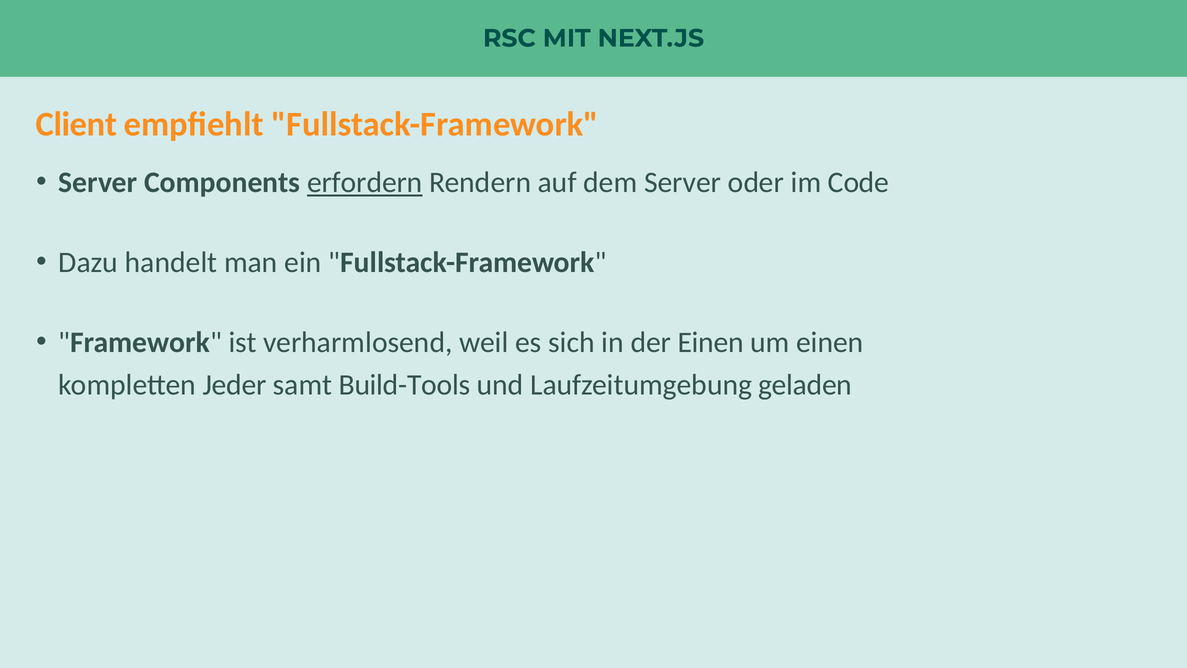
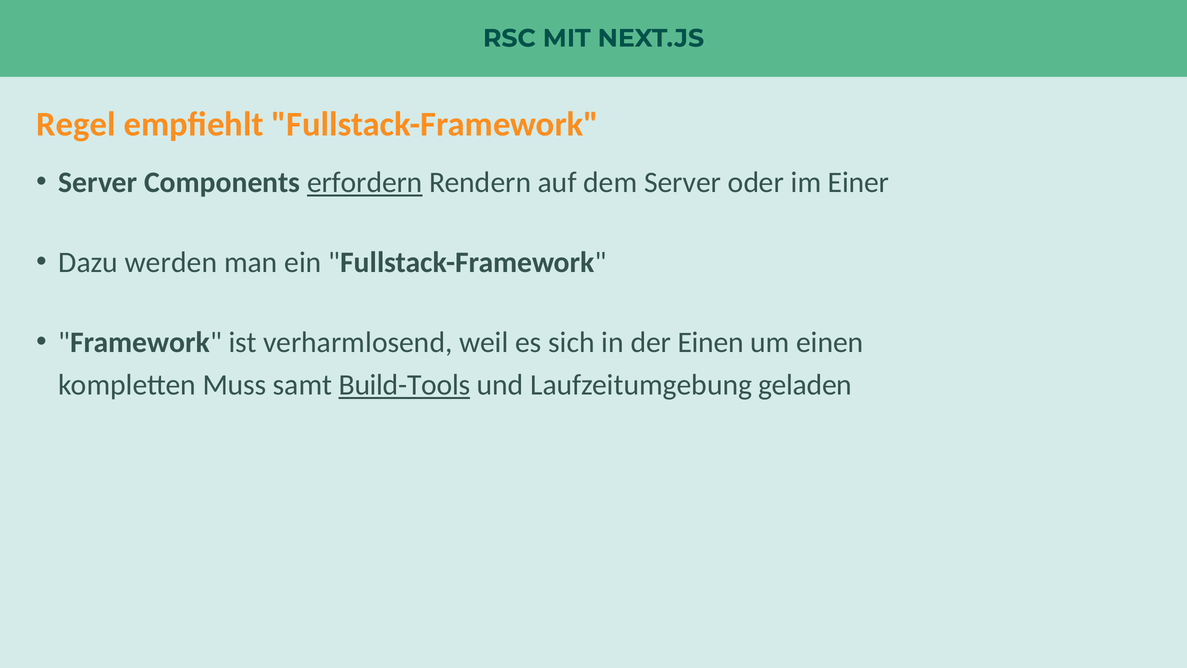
Client: Client -> Regel (76, 124)
Code: Code -> Einer (858, 183)
handelt: handelt -> werden (171, 262)
Jeder: Jeder -> Muss (235, 385)
Build-Tools underline: none -> present (404, 385)
